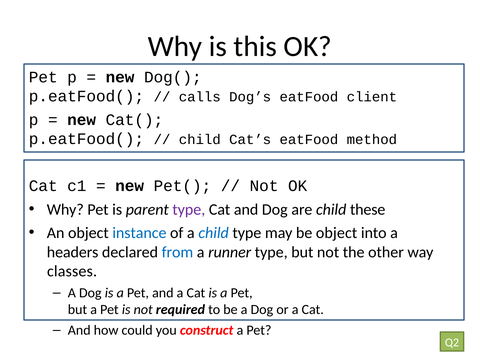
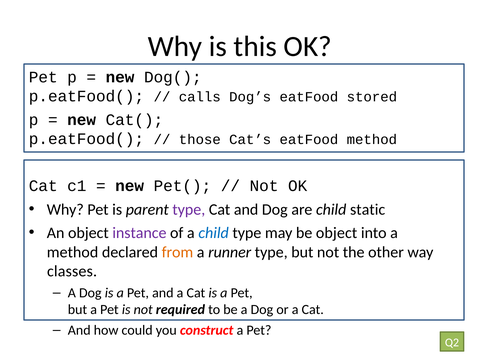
client: client -> stored (372, 97)
child: child -> those (200, 140)
these: these -> static (368, 209)
instance colour: blue -> purple (139, 233)
headers: headers -> method (73, 252)
from colour: blue -> orange (177, 252)
